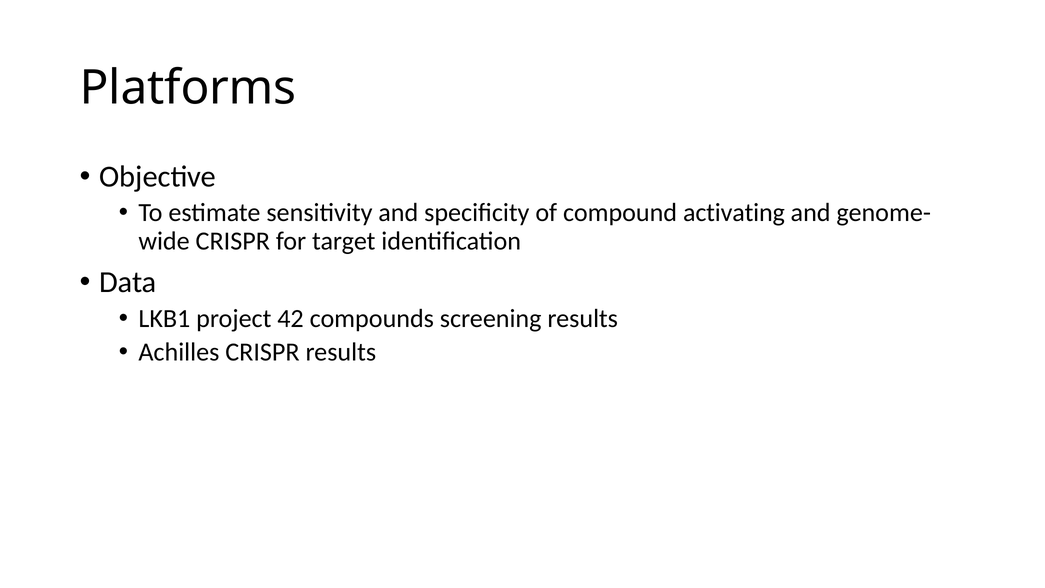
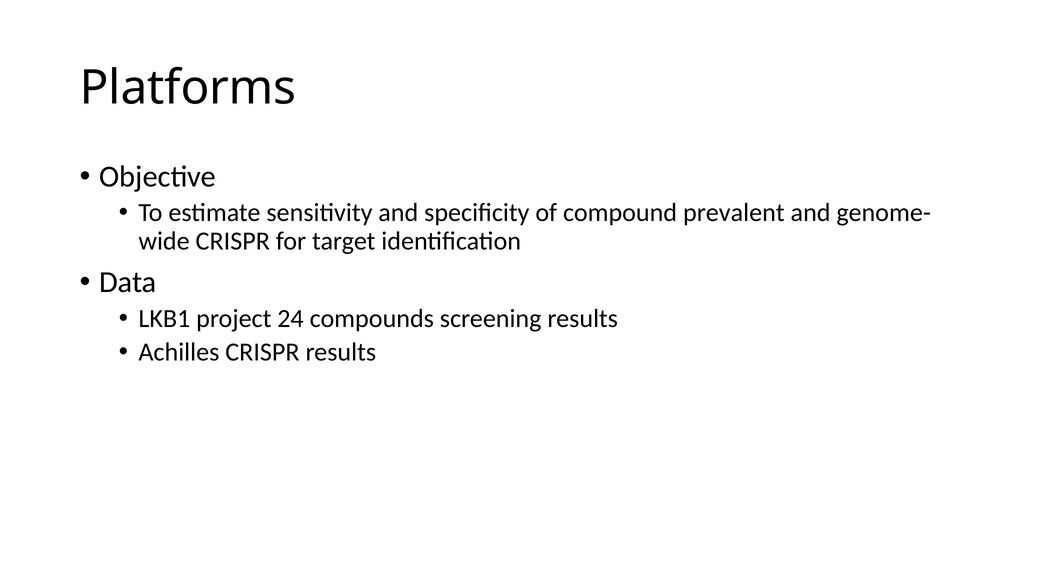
activating: activating -> prevalent (734, 213)
42: 42 -> 24 (290, 318)
